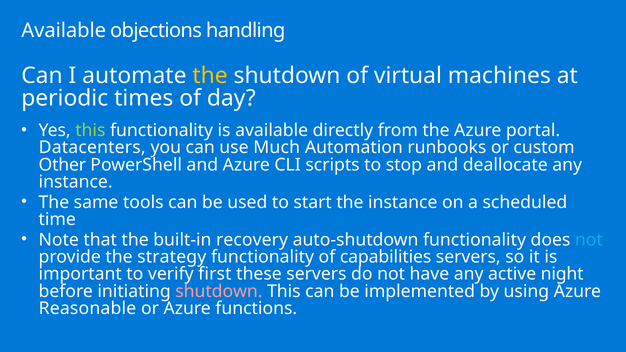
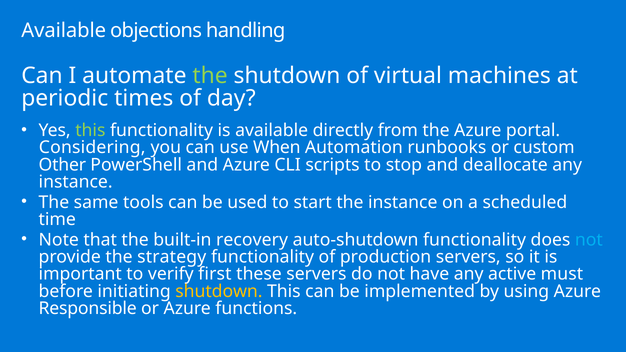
the colour: yellow -> light green (210, 76)
Datacenters: Datacenters -> Considering (92, 148)
Much: Much -> When (277, 148)
capabilities: capabilities -> production (386, 257)
night: night -> must (562, 274)
shutdown colour: pink -> yellow (219, 291)
Reasonable: Reasonable -> Responsible (88, 308)
